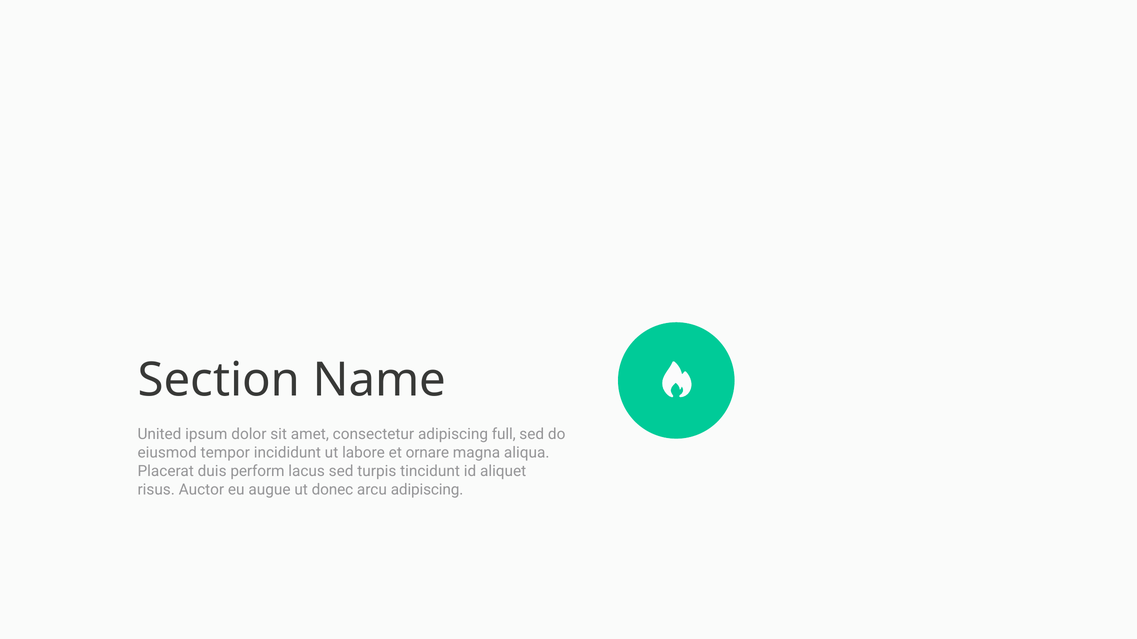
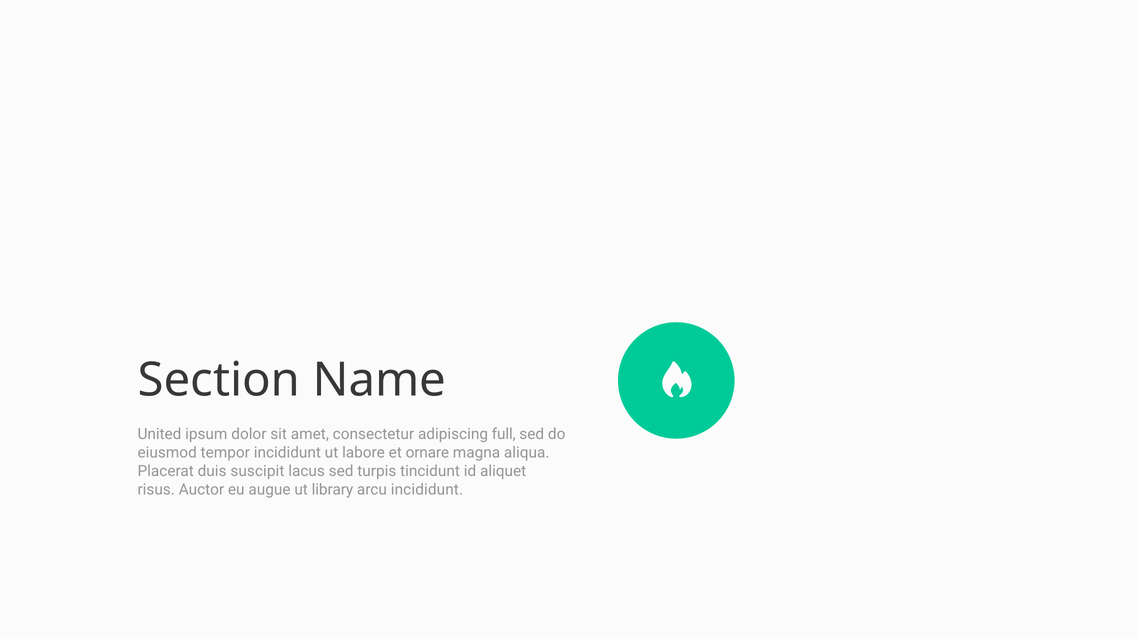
perform: perform -> suscipit (257, 471)
donec: donec -> library (332, 490)
arcu adipiscing: adipiscing -> incididunt (427, 490)
